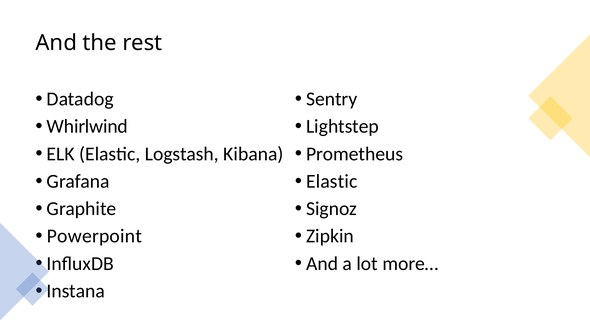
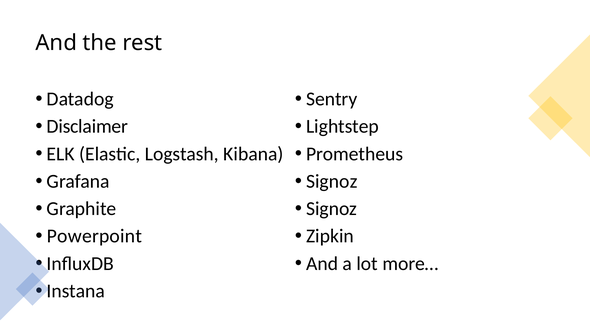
Whirlwind: Whirlwind -> Disclaimer (87, 126)
Elastic: Elastic -> Signoz (332, 181)
